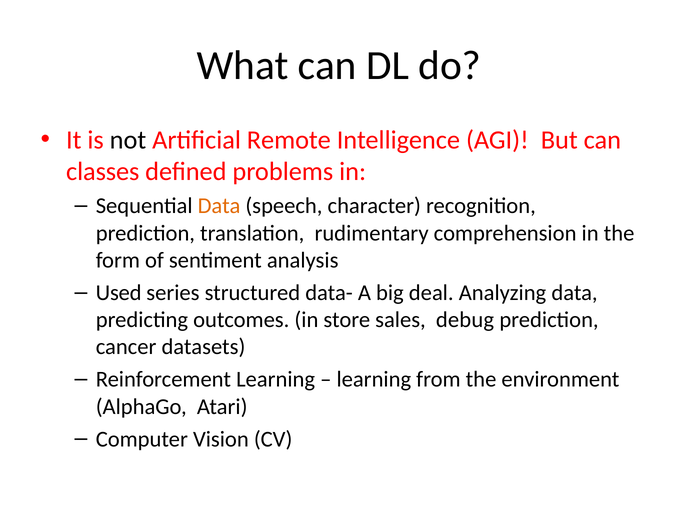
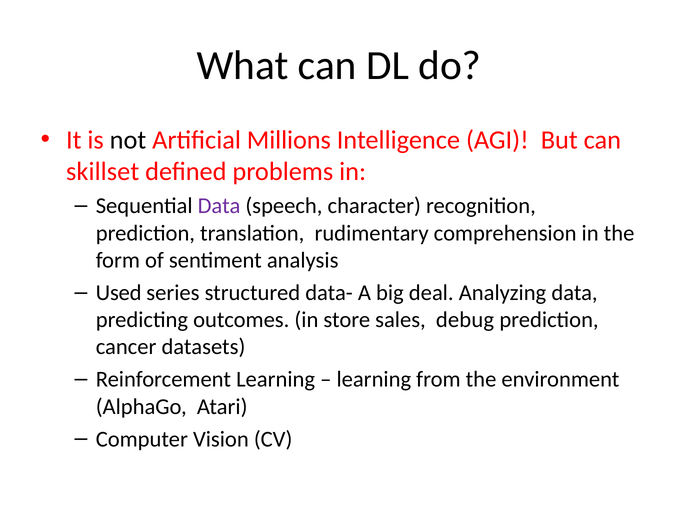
Remote: Remote -> Millions (289, 140)
classes: classes -> skillset (103, 171)
Data colour: orange -> purple (219, 206)
